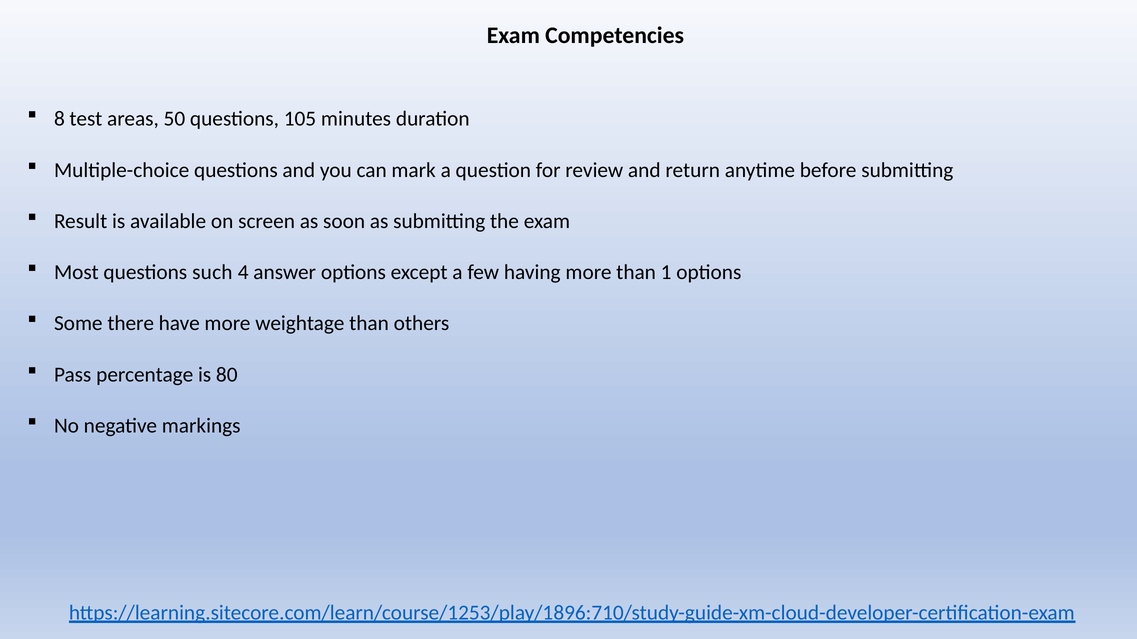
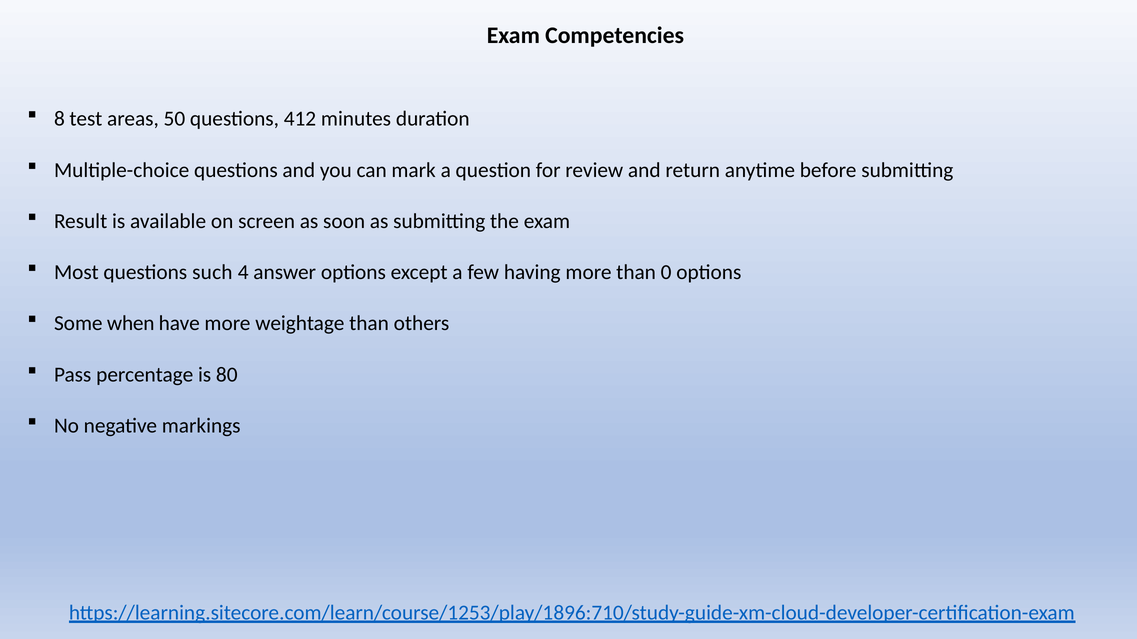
105: 105 -> 412 (300, 119)
1: 1 -> 0 (666, 273)
there: there -> when (131, 324)
